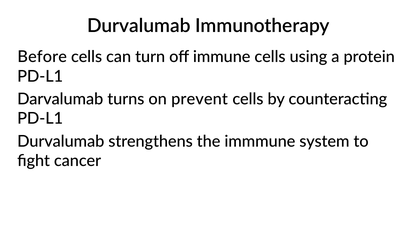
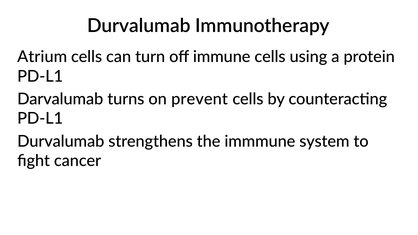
Before: Before -> Atrium (42, 57)
